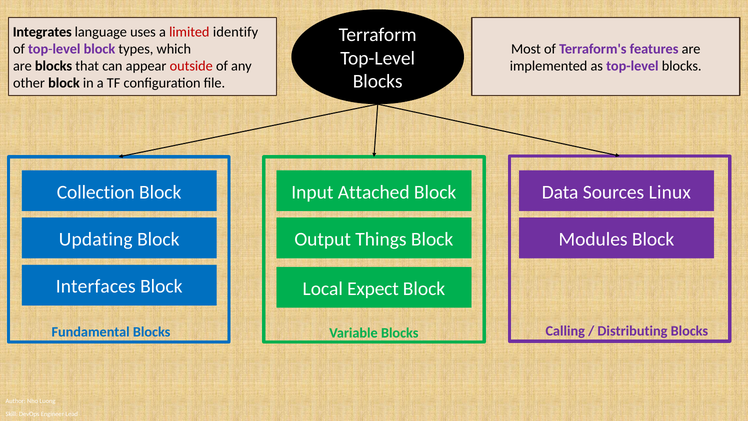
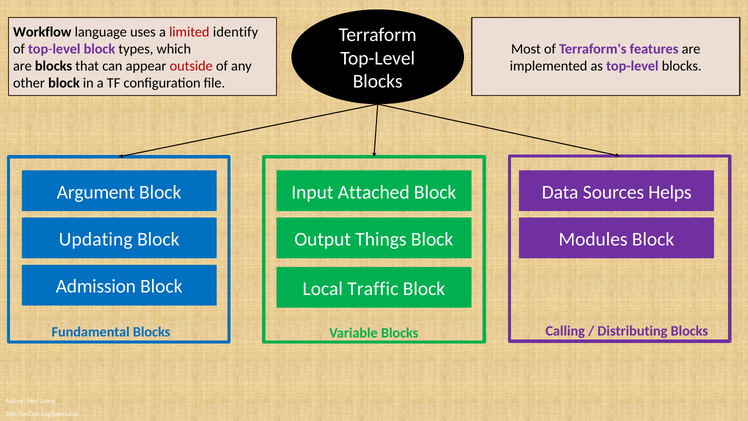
Integrates: Integrates -> Workflow (42, 32)
Collection: Collection -> Argument (96, 192)
Linux: Linux -> Helps (670, 192)
Interfaces: Interfaces -> Admission (96, 286)
Expect: Expect -> Traffic (373, 289)
